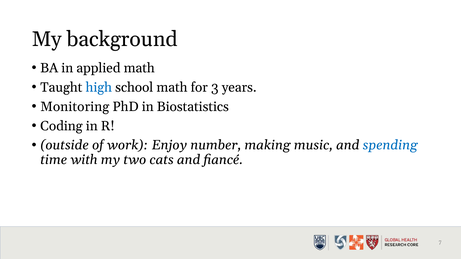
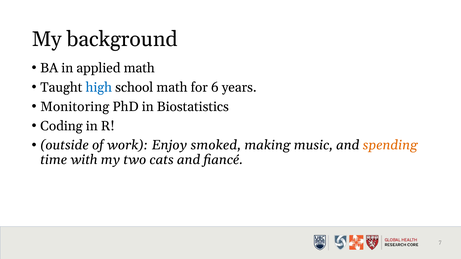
3: 3 -> 6 (215, 87)
number: number -> smoked (216, 145)
spending colour: blue -> orange (390, 145)
